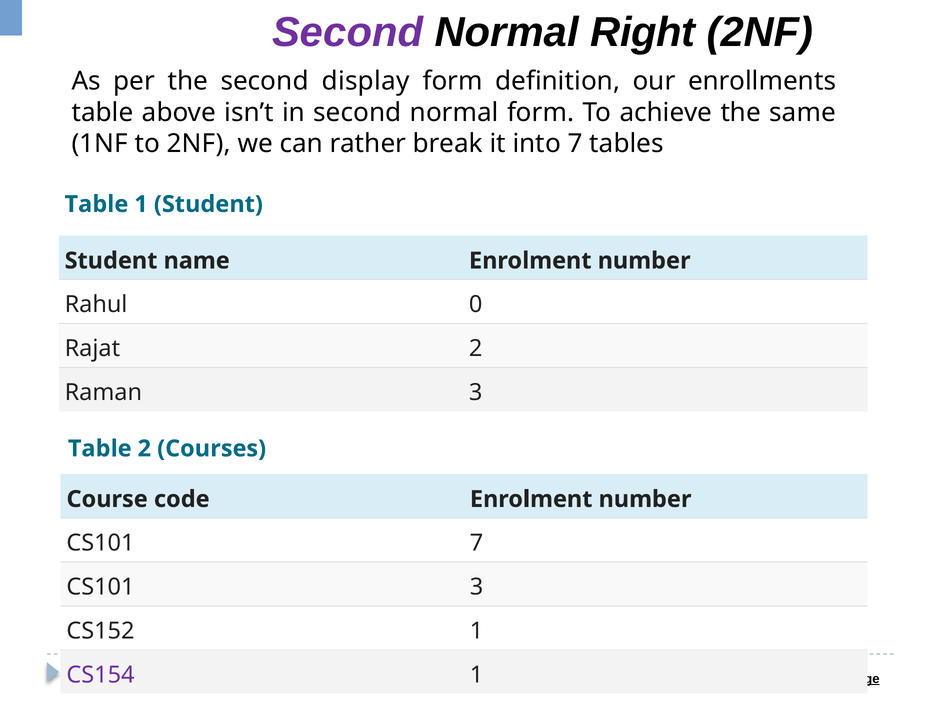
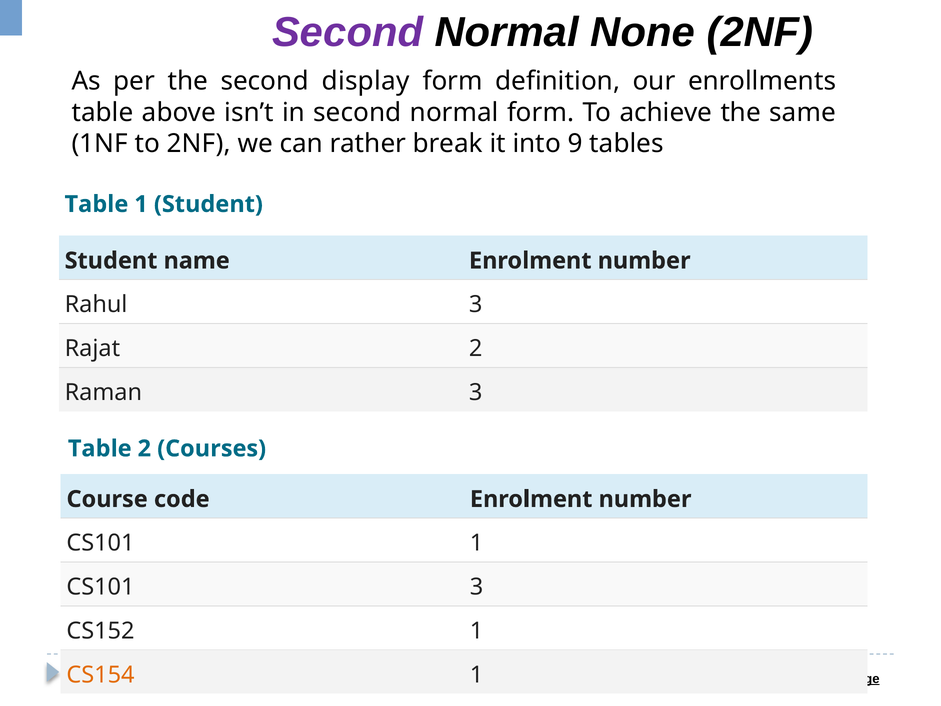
Right: Right -> None (643, 33)
into 7: 7 -> 9 (575, 144)
Rahul 0: 0 -> 3 (476, 305)
CS101 7: 7 -> 1 (477, 543)
CS154 colour: purple -> orange (101, 675)
